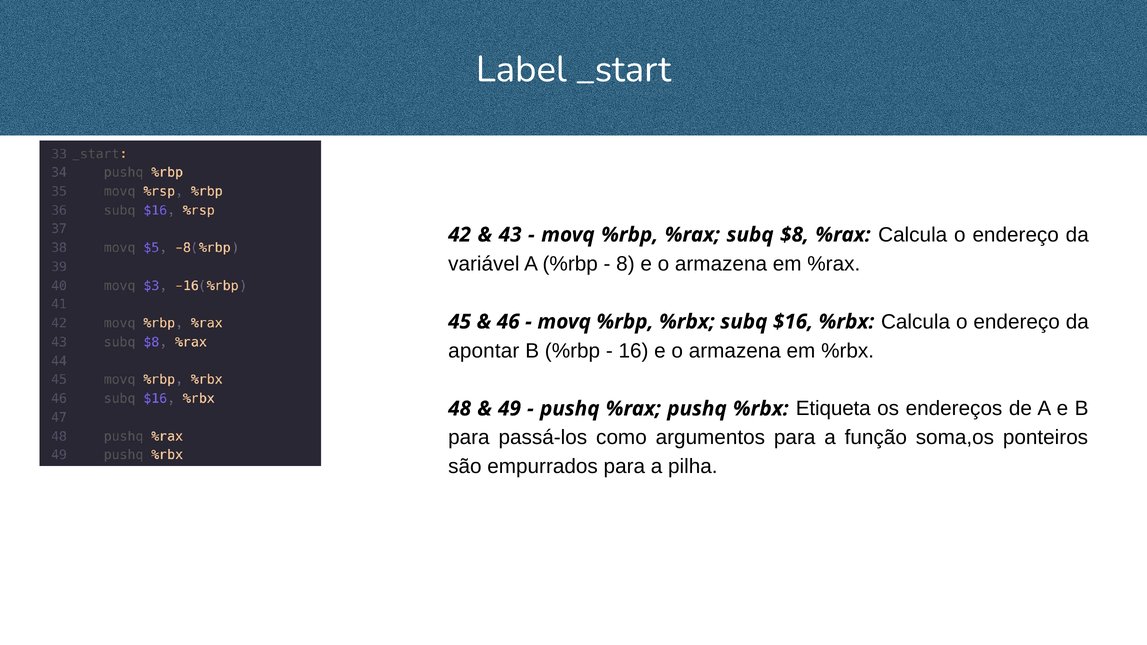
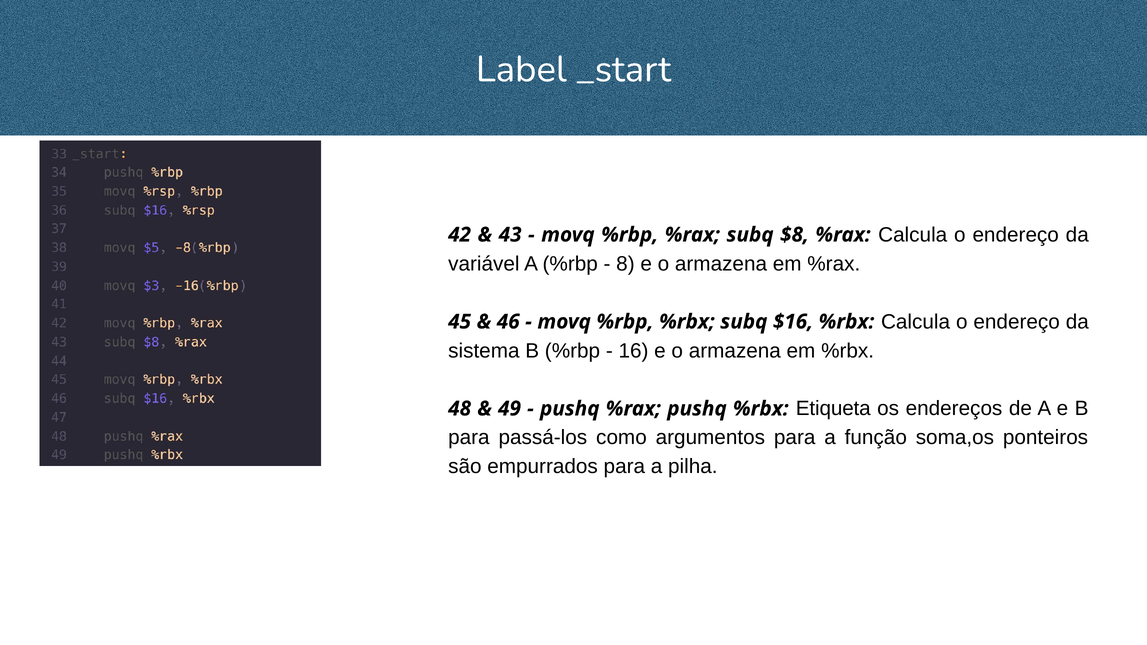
apontar: apontar -> sistema (484, 351)
